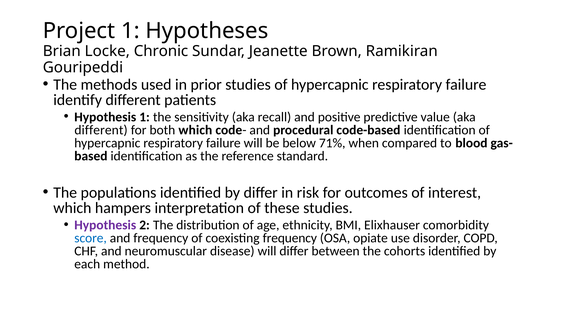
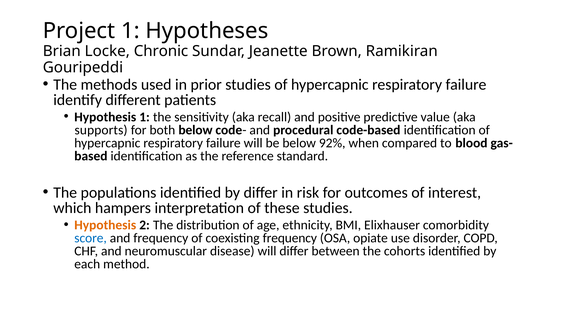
different: different -> supports (101, 130)
both which: which -> below (195, 130)
71%: 71% -> 92% (332, 143)
Hypothesis colour: purple -> orange (105, 225)
